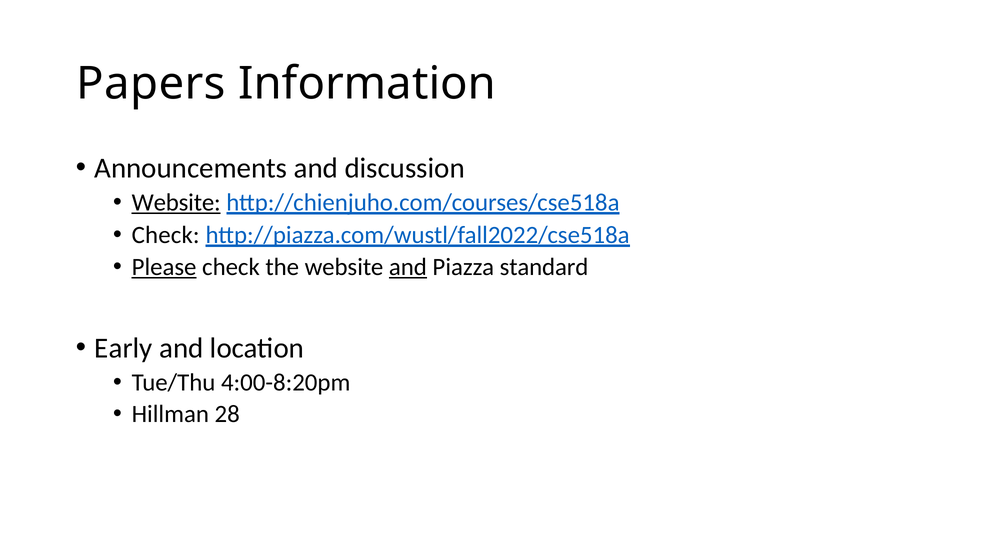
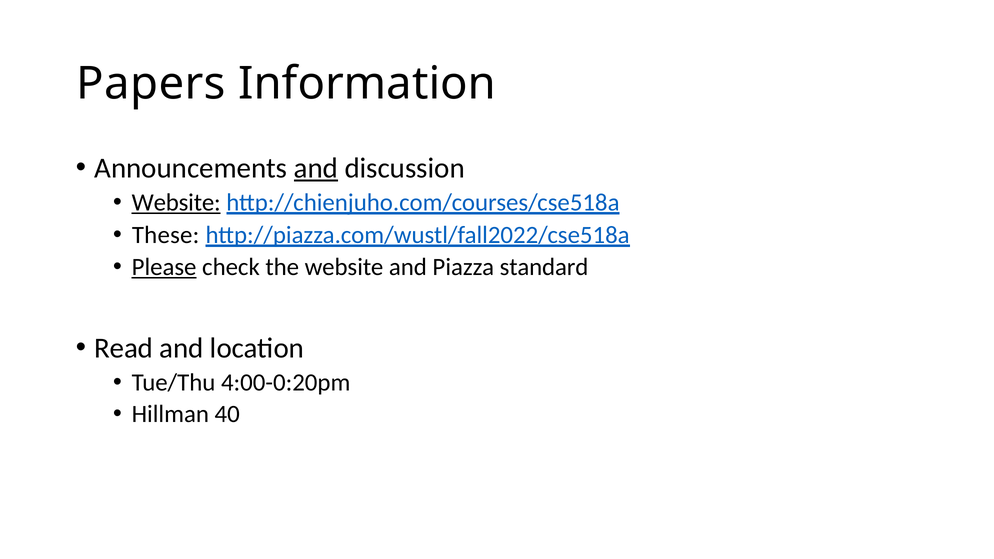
and underline: none -> present (316, 168)
Check: Check -> These (166, 235)
and underline: present -> none (408, 267)
Early: Early -> Read (124, 348)
4:00-8:20pm: 4:00-8:20pm -> 4:00-0:20pm (286, 382)
28: 28 -> 40 (227, 414)
